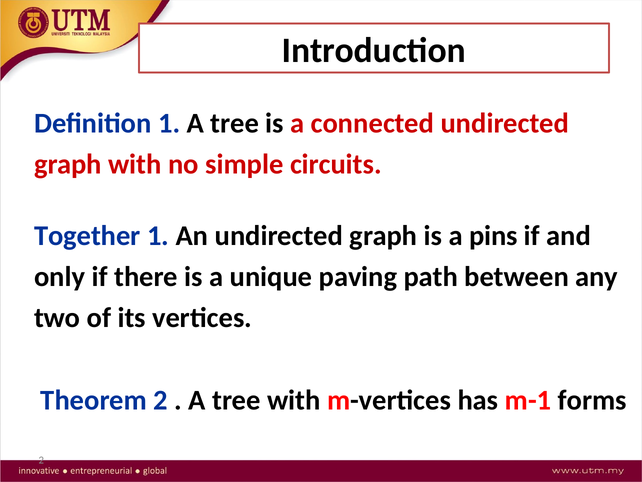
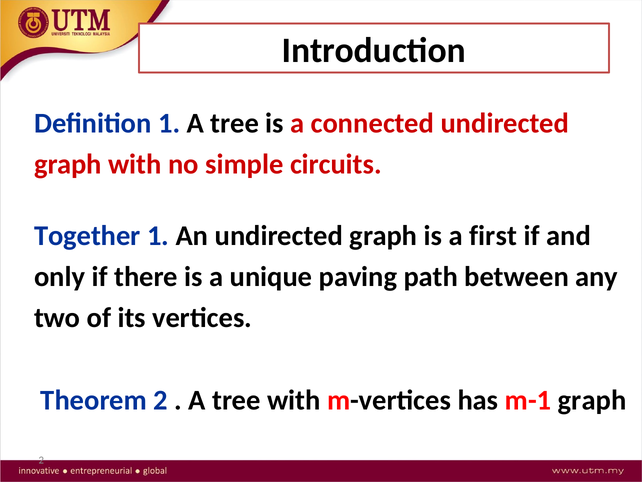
pins: pins -> first (493, 235)
m-1 forms: forms -> graph (592, 400)
